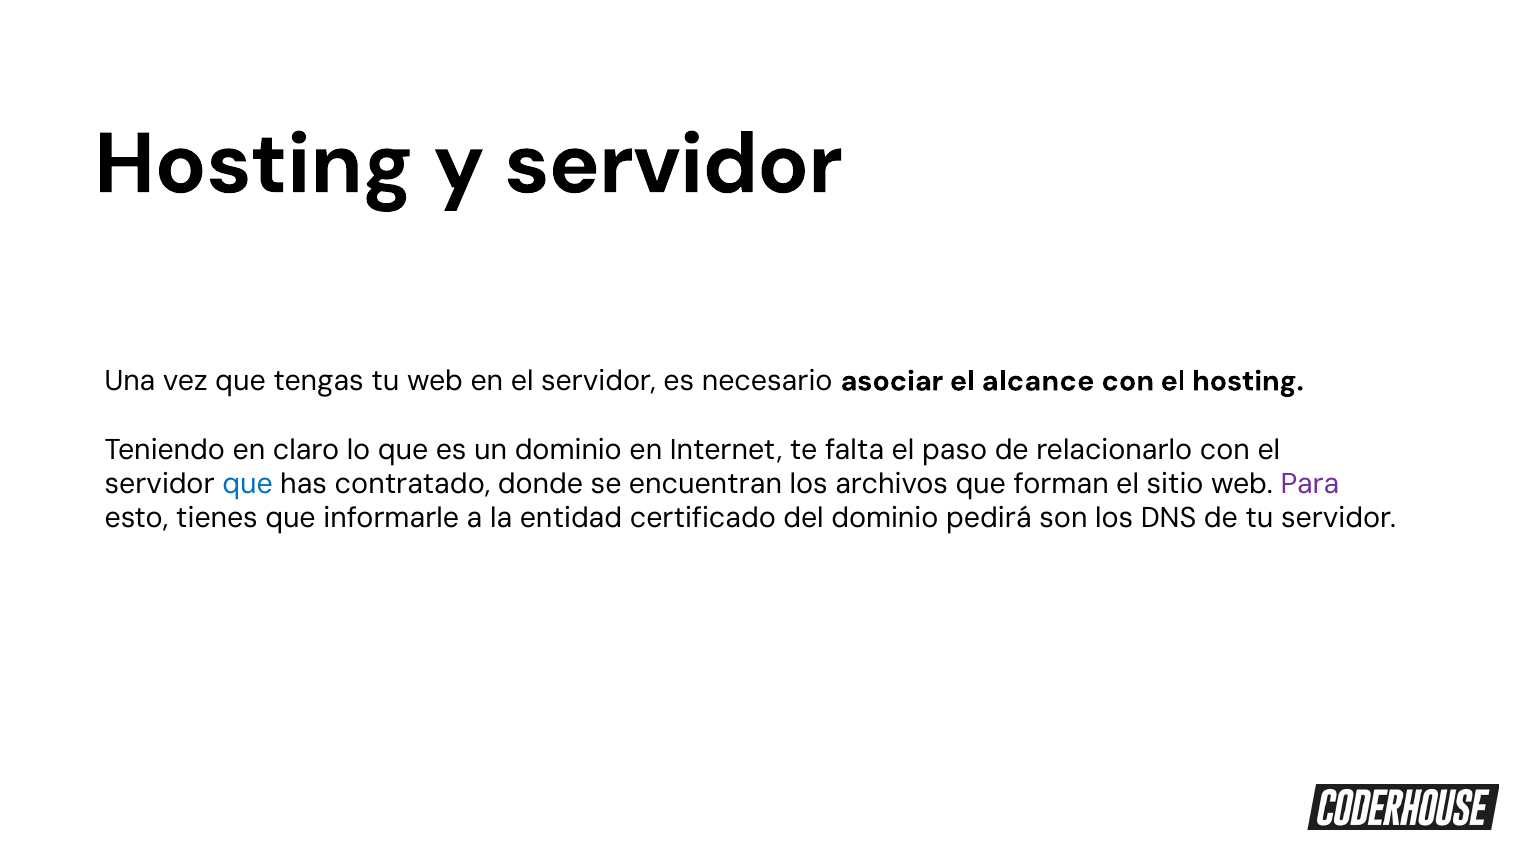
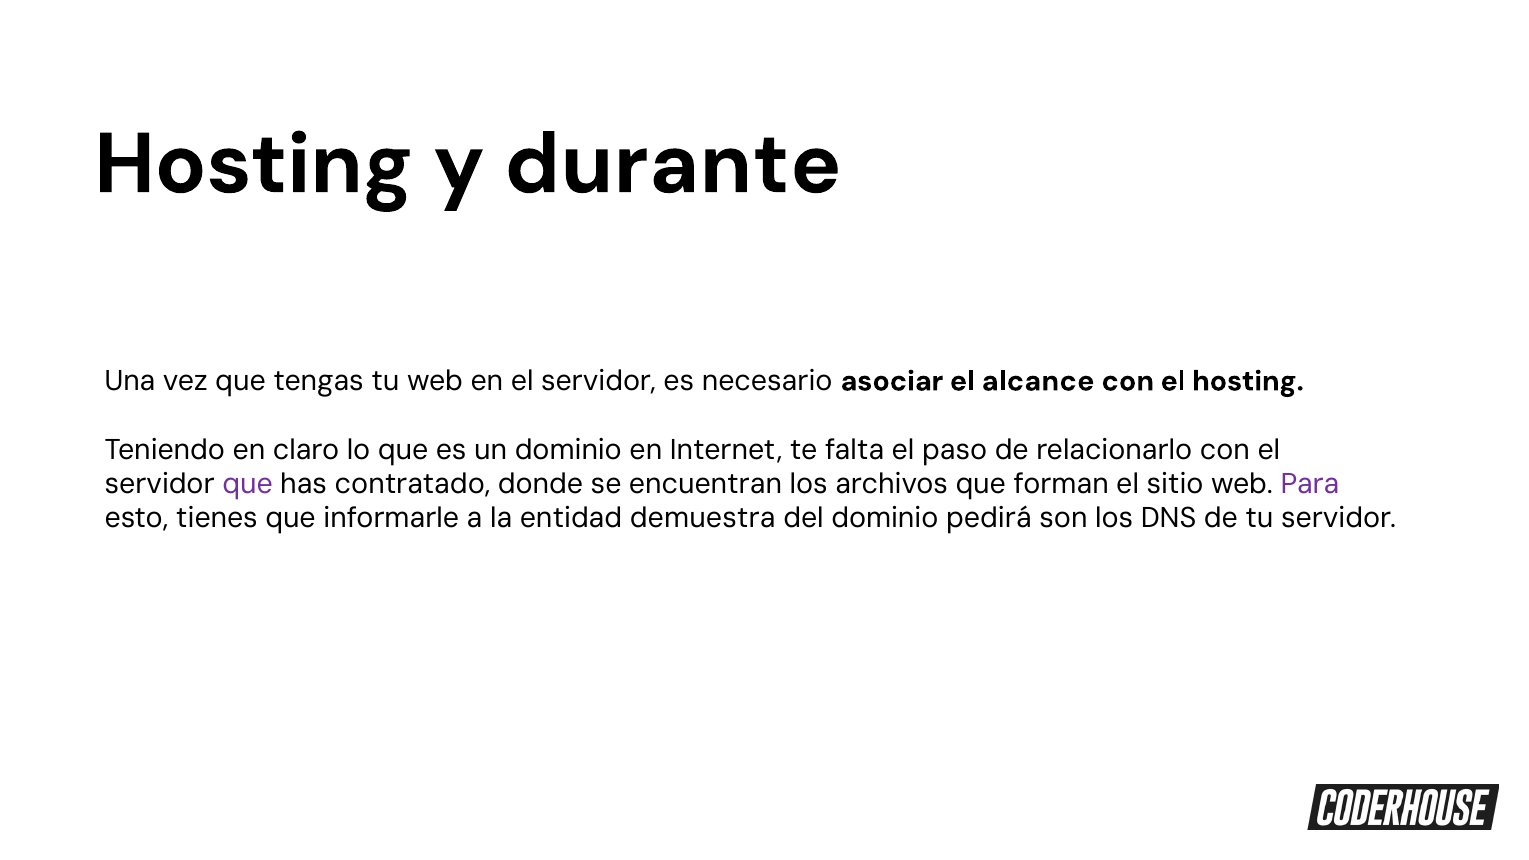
y servidor: servidor -> durante (673, 164)
que colour: blue -> purple (248, 484)
certificado: certificado -> demuestra (703, 519)
